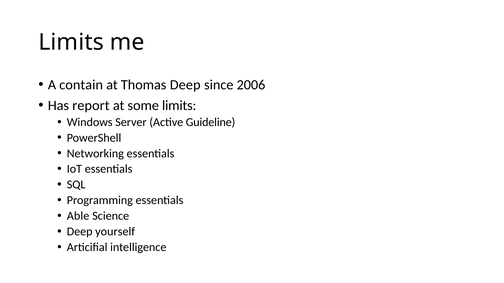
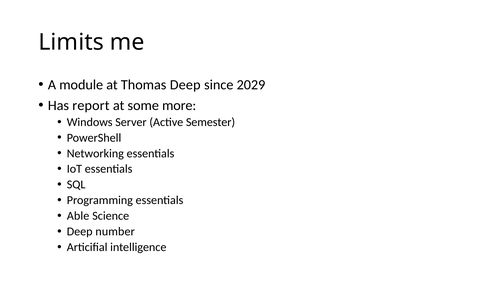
contain: contain -> module (81, 85)
2006: 2006 -> 2029 (251, 85)
some limits: limits -> more (179, 106)
Guideline: Guideline -> Semester (211, 122)
yourself: yourself -> number (115, 232)
